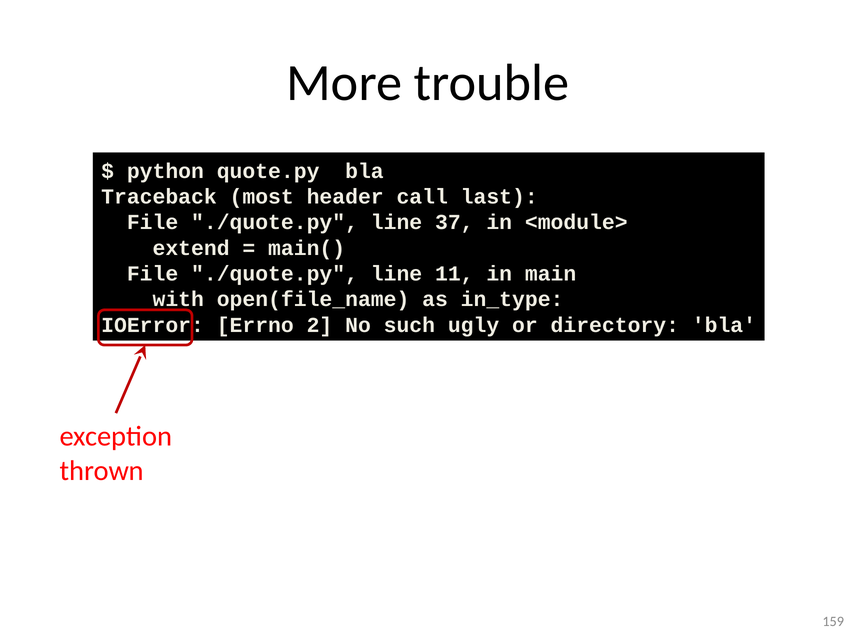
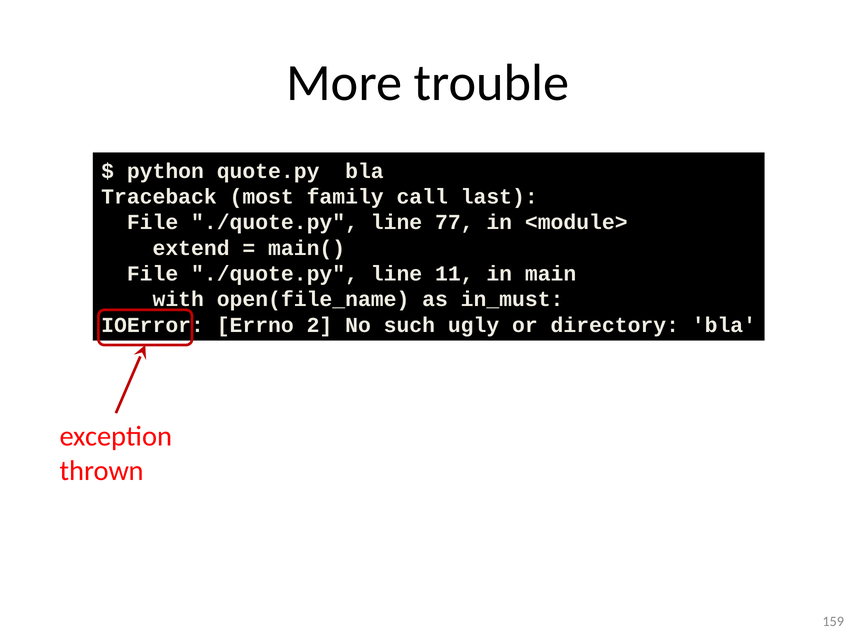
header: header -> family (345, 197)
37: 37 -> 77 (454, 222)
in_type: in_type -> in_must (512, 299)
